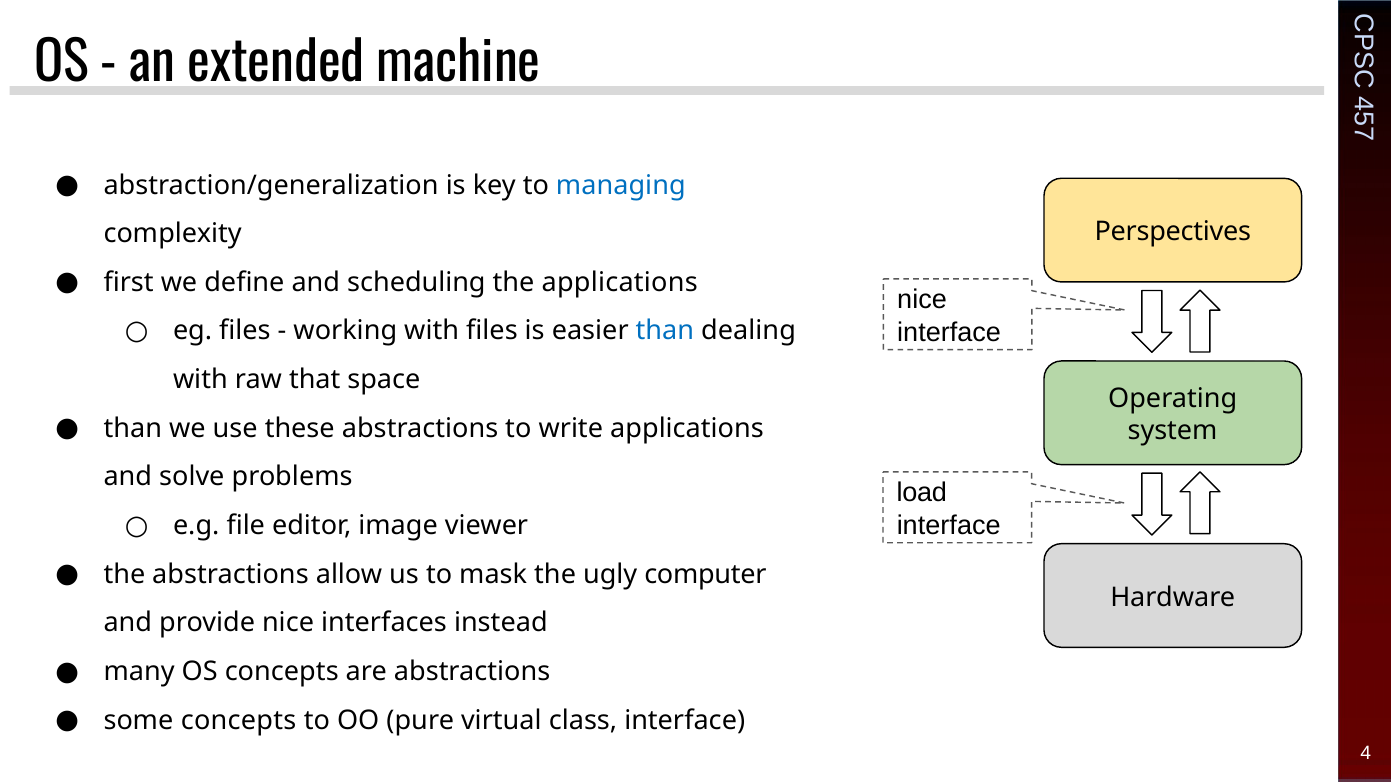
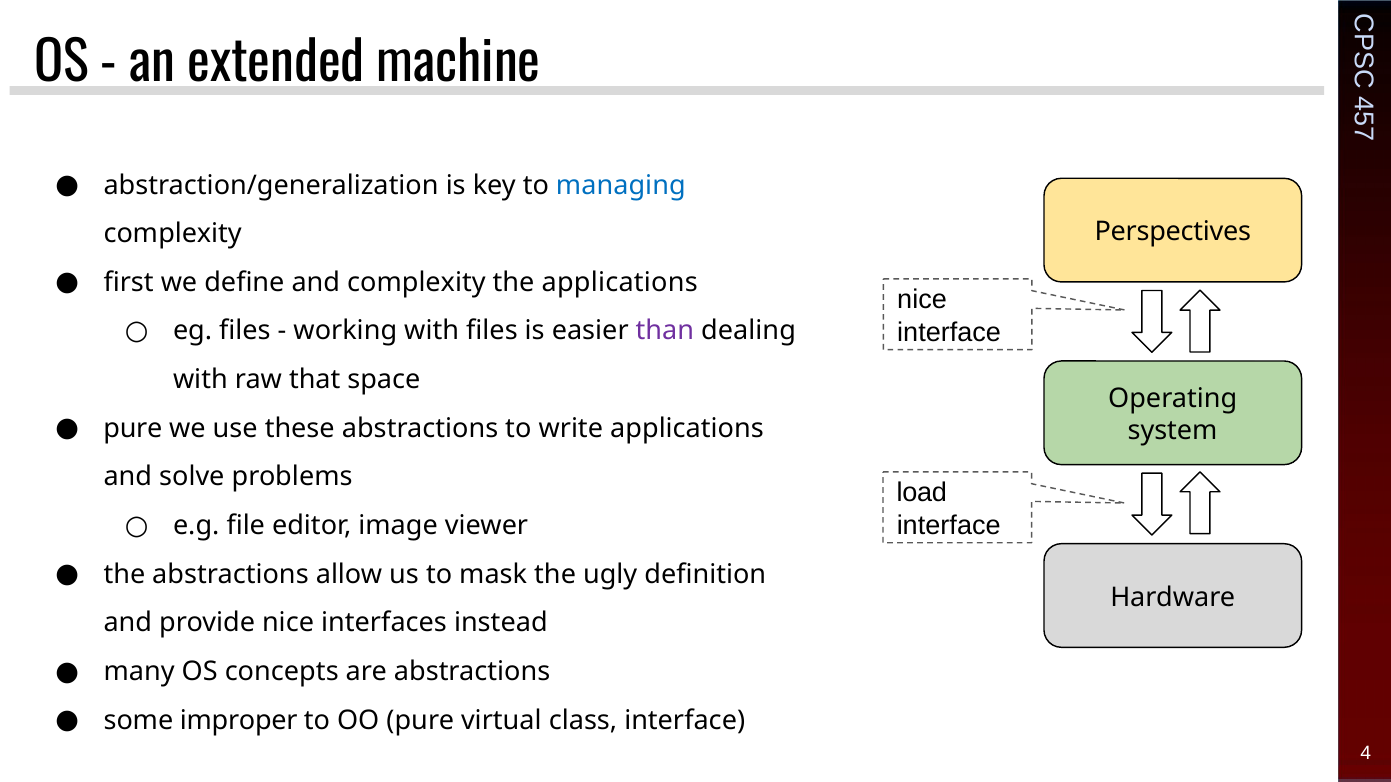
and scheduling: scheduling -> complexity (416, 283)
than colour: blue -> purple (665, 331)
than: than -> pure (133, 429)
computer: computer -> definition (705, 575)
some concepts: concepts -> improper (239, 721)
